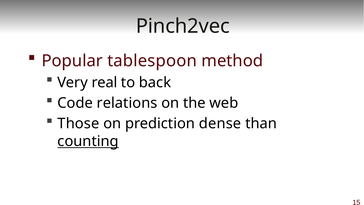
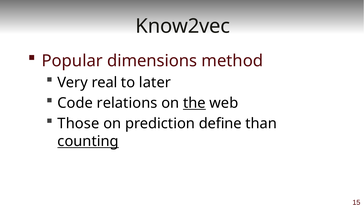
Pinch2vec: Pinch2vec -> Know2vec (183, 26)
tablespoon: tablespoon -> dimensions (152, 61)
back: back -> later (155, 82)
the underline: none -> present (194, 103)
dense: dense -> define (220, 123)
